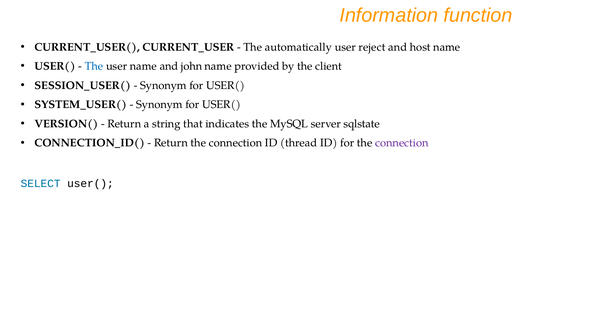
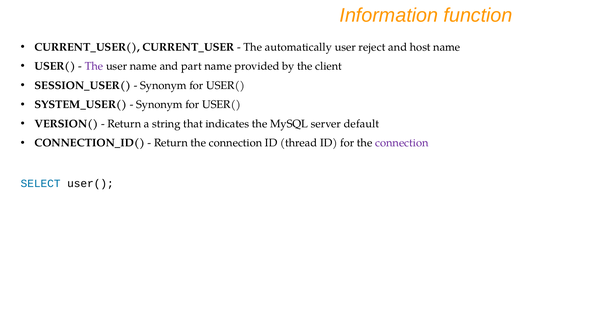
The colour: blue -> purple (94, 66)
john: john -> part (191, 66)
sqlstate: sqlstate -> default (362, 124)
